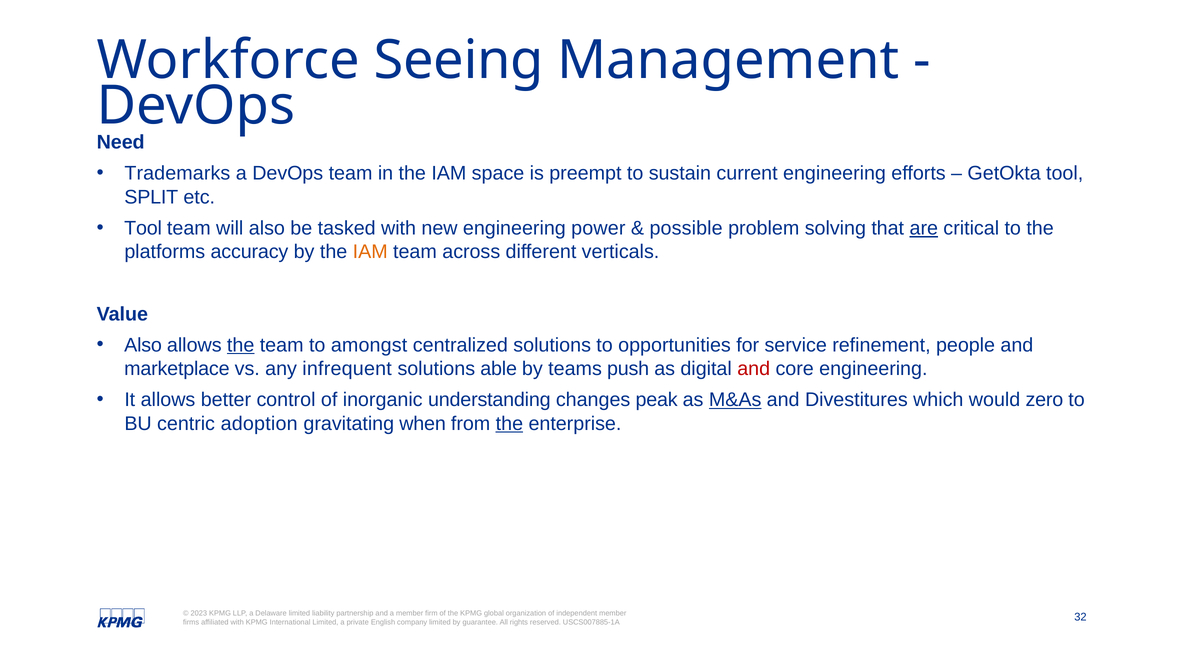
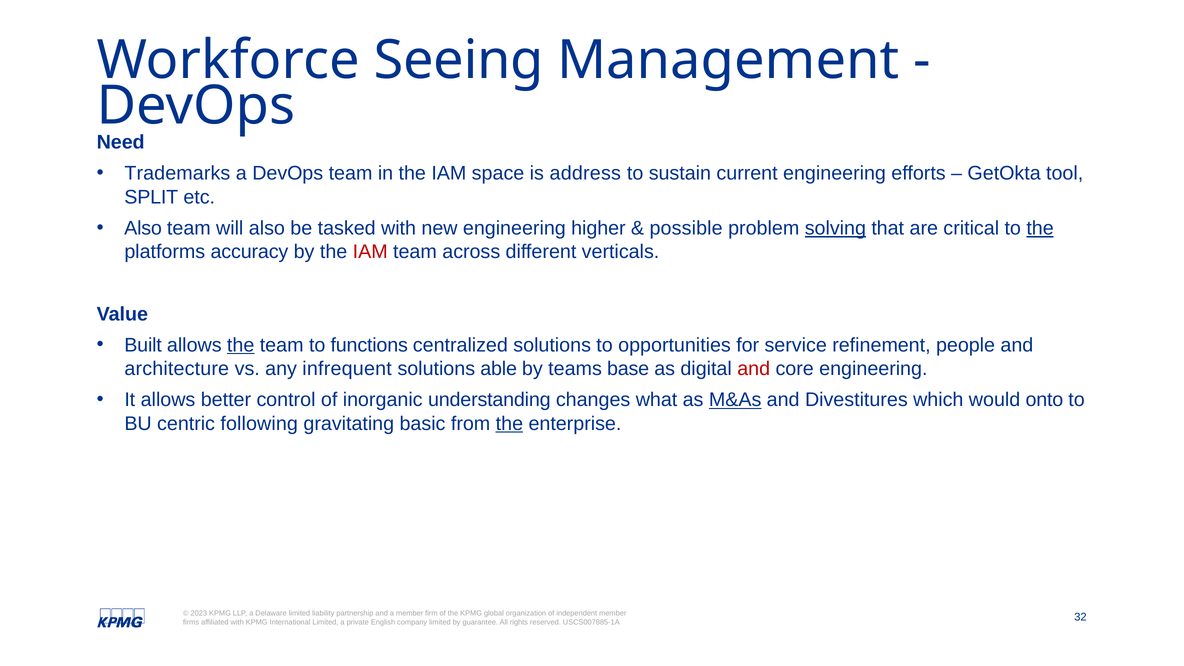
preempt: preempt -> address (585, 173)
Tool: Tool -> Also (143, 228)
power: power -> higher (598, 228)
solving underline: none -> present (835, 228)
are underline: present -> none (924, 228)
the underline: none -> present (1040, 228)
IAM colour: orange -> red (370, 252)
Also: Also -> Built (143, 345)
amongst: amongst -> functions (369, 345)
marketplace: marketplace -> architecture (177, 369)
push: push -> base (628, 369)
peak: peak -> what (657, 400)
zero: zero -> onto (1044, 400)
adoption: adoption -> following (259, 424)
when: when -> basic (422, 424)
